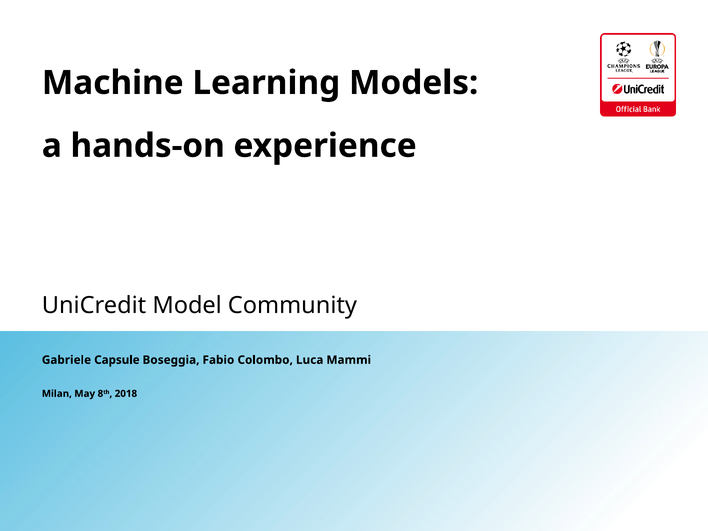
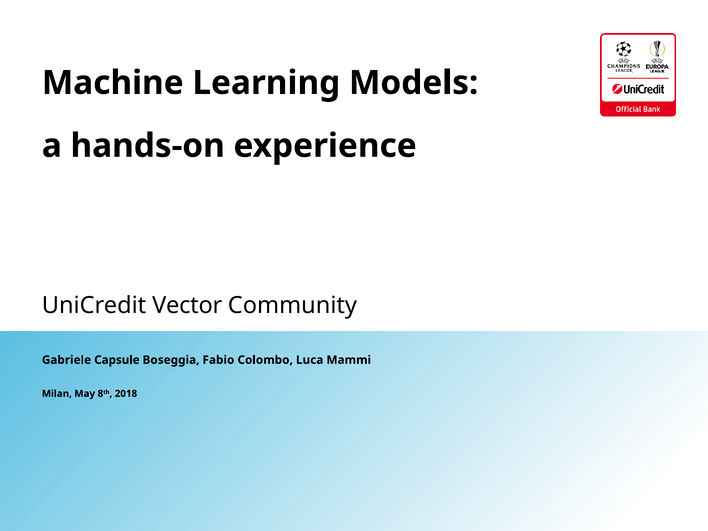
Model: Model -> Vector (187, 306)
